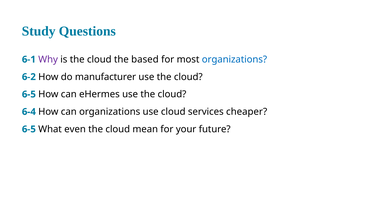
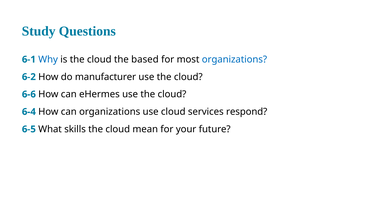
Why colour: purple -> blue (48, 59)
6-5: 6-5 -> 6-6 (29, 94)
cheaper: cheaper -> respond (247, 111)
even: even -> skills (75, 129)
